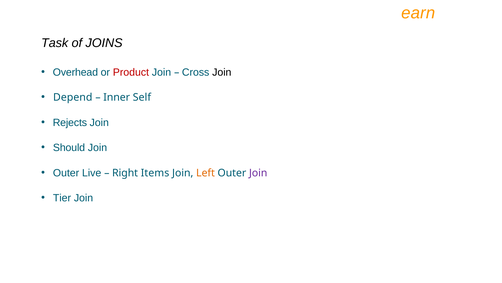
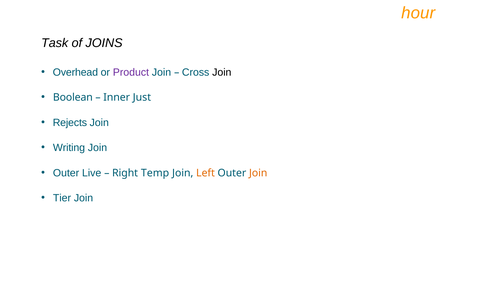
earn: earn -> hour (418, 13)
Product colour: red -> purple (131, 72)
Depend: Depend -> Boolean (73, 97)
Self: Self -> Just (142, 97)
Should: Should -> Writing (69, 147)
Items: Items -> Temp (155, 173)
Join colour: purple -> orange (258, 173)
